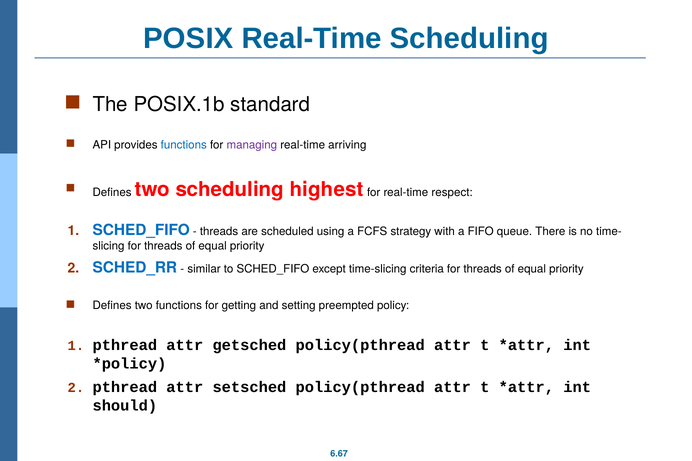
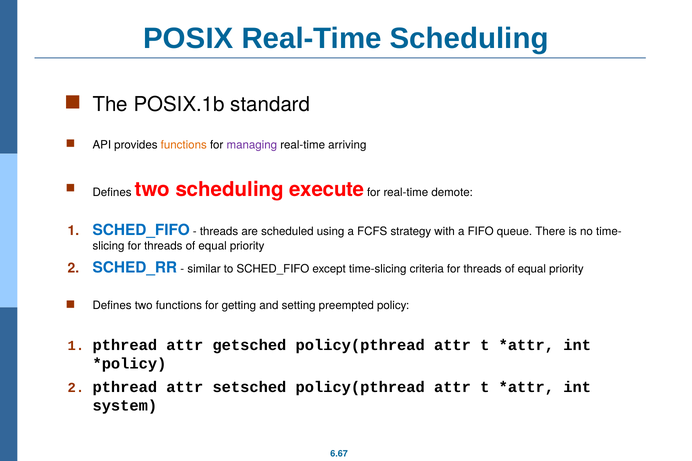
functions colour: blue -> orange (184, 145)
highest: highest -> execute (327, 190)
respect: respect -> demote (452, 193)
should: should -> system (125, 406)
